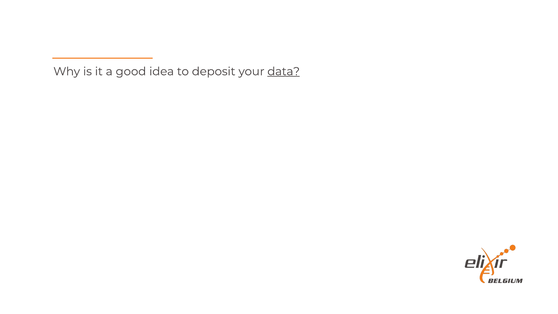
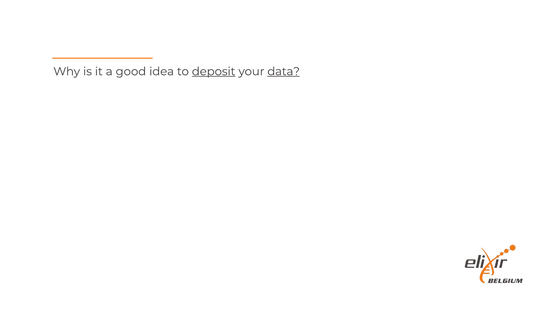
deposit underline: none -> present (214, 71)
